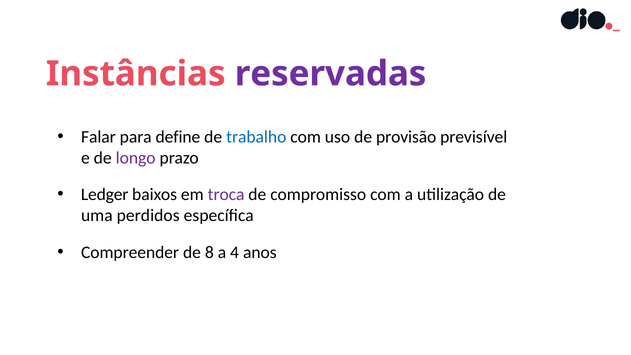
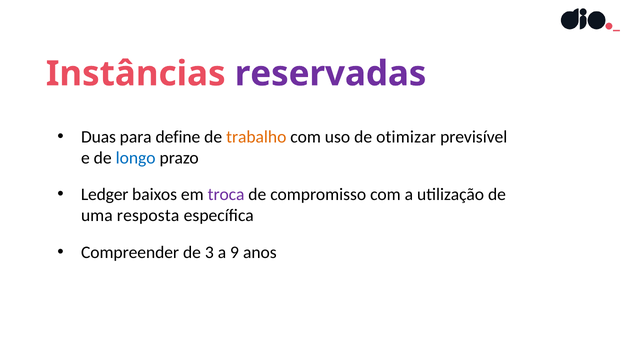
Falar: Falar -> Duas (98, 137)
trabalho colour: blue -> orange (256, 137)
provisão: provisão -> otimizar (406, 137)
longo colour: purple -> blue (136, 158)
perdidos: perdidos -> resposta (148, 216)
8: 8 -> 3 (209, 252)
4: 4 -> 9 (235, 252)
